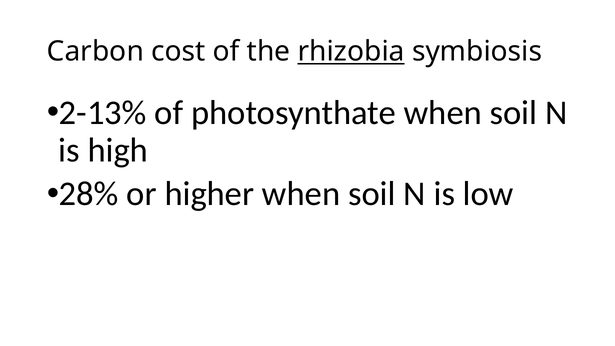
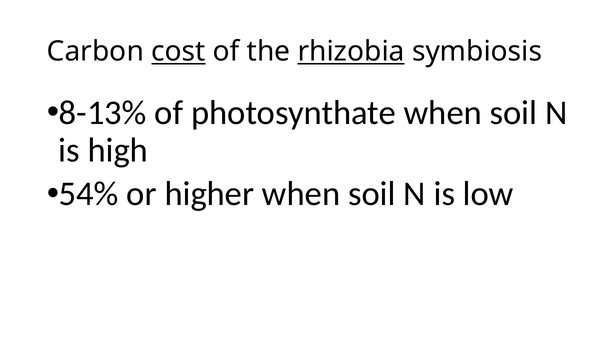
cost underline: none -> present (178, 52)
2-13%: 2-13% -> 8-13% (103, 113)
28%: 28% -> 54% (89, 194)
